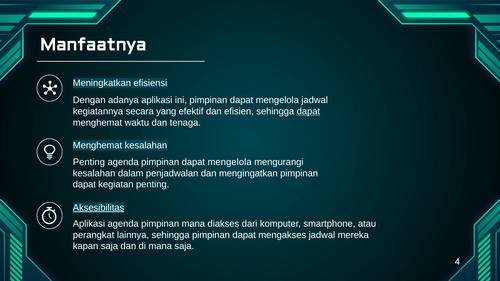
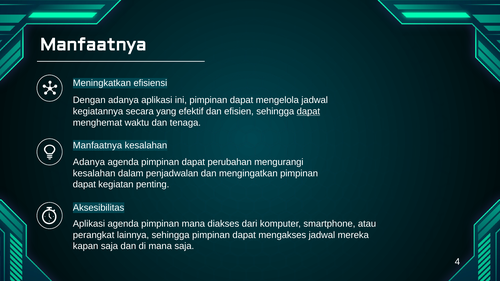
Menghemat: Menghemat -> Manfaatnya (97, 146)
Penting: Penting -> Adanya (89, 162)
agenda pimpinan dapat mengelola: mengelola -> perubahan (230, 162)
Aksesibilitas underline: present -> none (99, 208)
